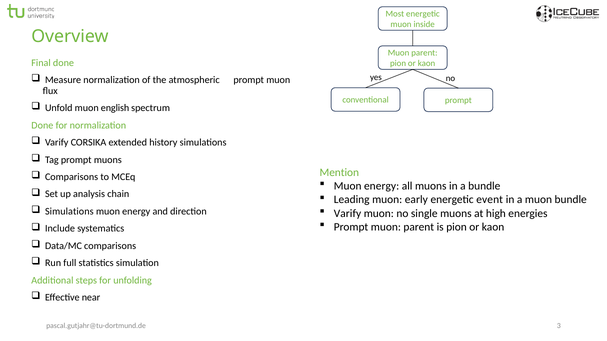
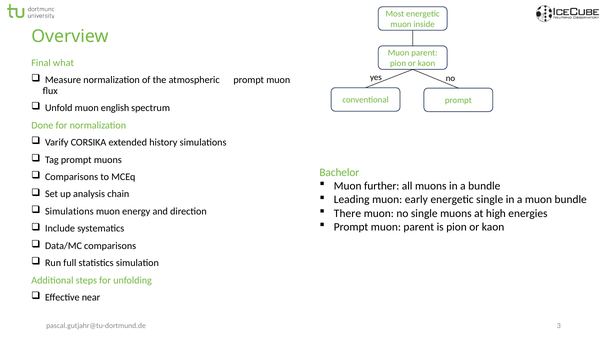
Final done: done -> what (63, 63)
Mention: Mention -> Bachelor (339, 173)
energy: energy -> further (382, 186)
energetic event: event -> single (490, 200)
Varify: Varify -> There (347, 214)
